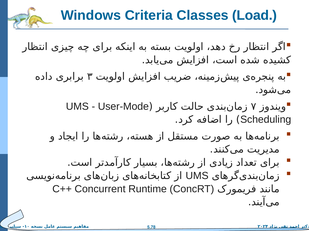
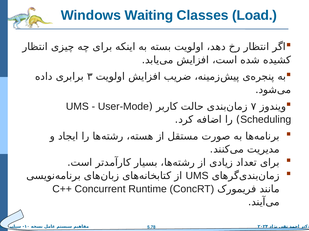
Criteria: Criteria -> Waiting (149, 16)
